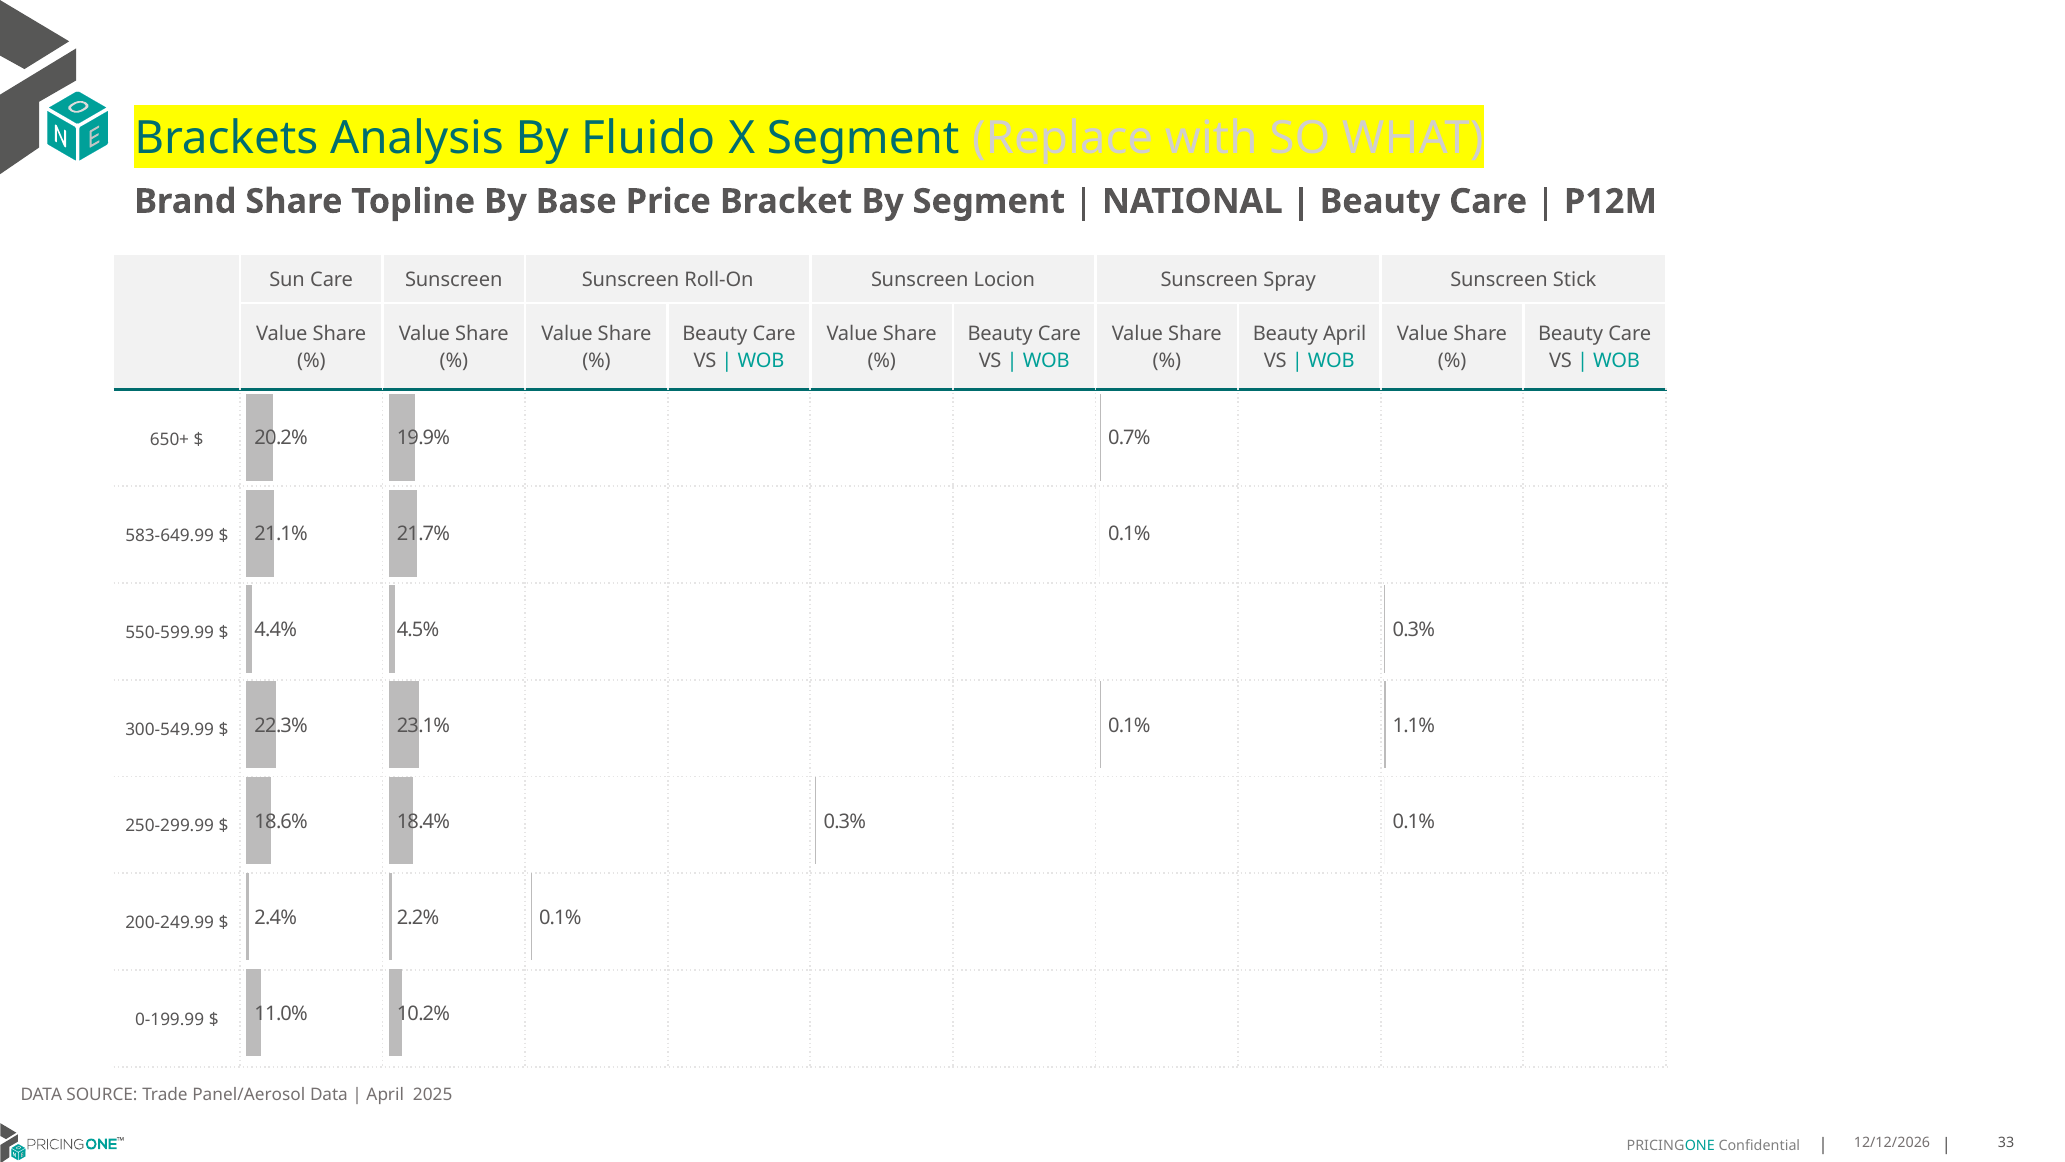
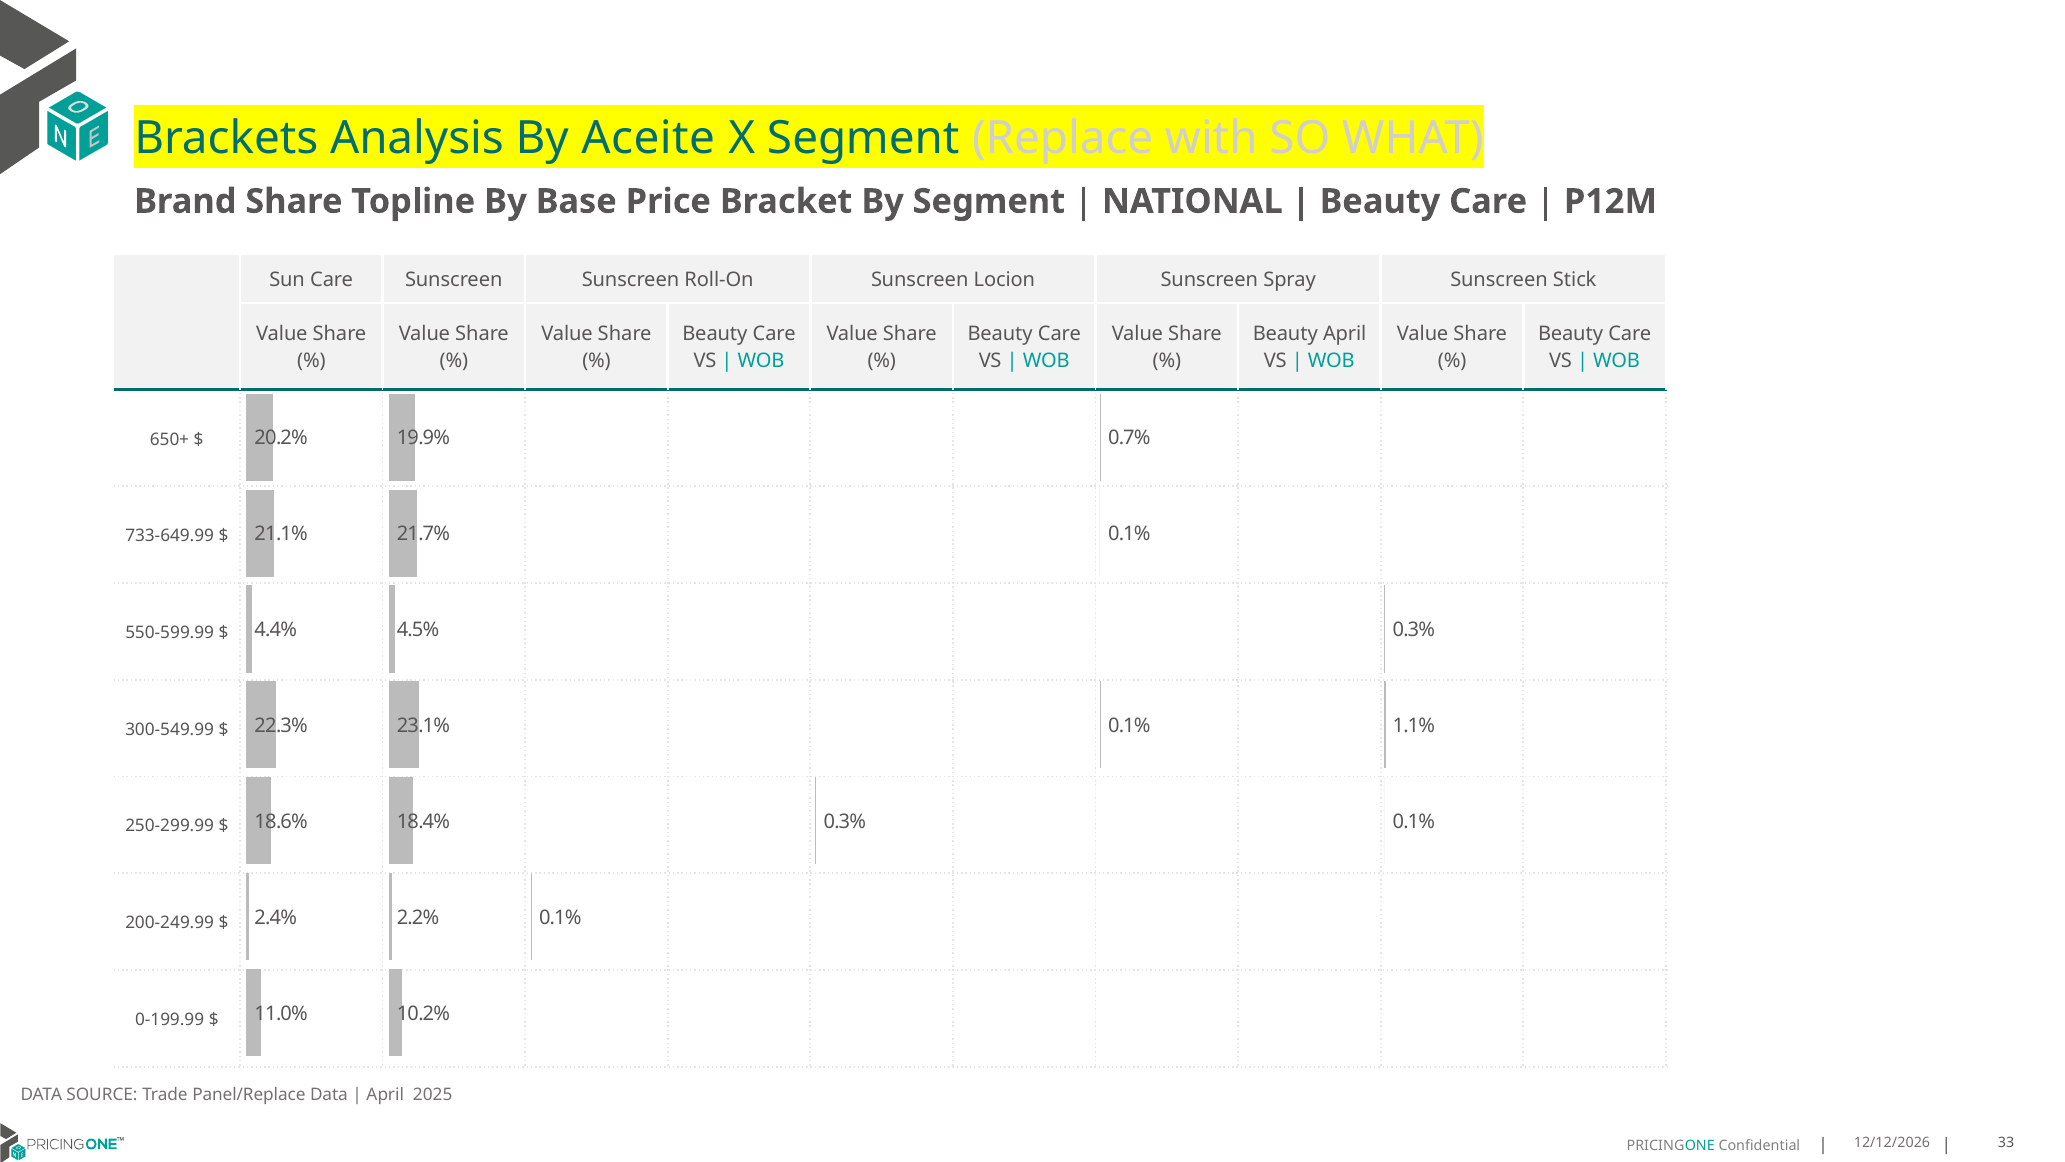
Fluido: Fluido -> Aceite (648, 139)
583-649.99: 583-649.99 -> 733-649.99 (170, 536)
Panel/Aerosol: Panel/Aerosol -> Panel/Replace (249, 1094)
